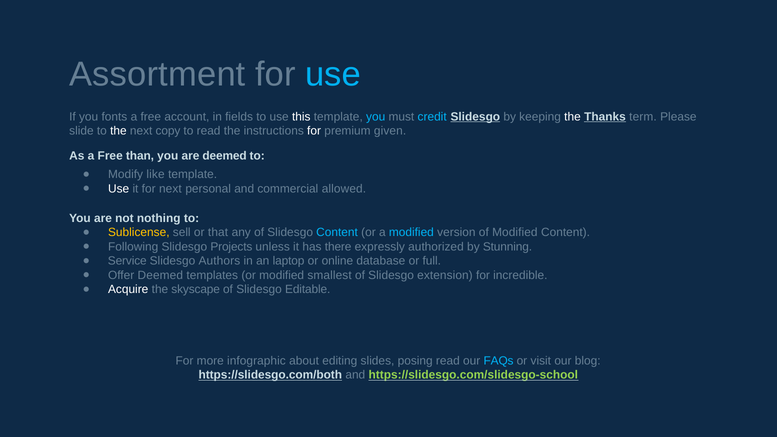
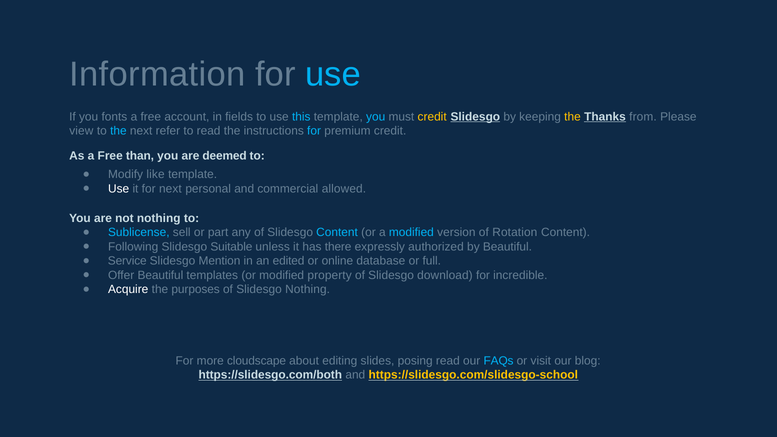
Assortment: Assortment -> Information (157, 74)
this colour: white -> light blue (301, 117)
credit colour: light blue -> yellow (432, 117)
the colour: white -> yellow (572, 117)
term: term -> from (643, 117)
slide: slide -> view (81, 131)
the colour: white -> light blue (118, 131)
copy: copy -> refer (168, 131)
for colour: white -> light blue (314, 131)
premium given: given -> credit (390, 131)
Sublicense colour: yellow -> light blue (139, 232)
that: that -> part (218, 232)
of Modified: Modified -> Rotation (515, 232)
Projects: Projects -> Suitable (231, 247)
by Stunning: Stunning -> Beautiful (507, 247)
Authors: Authors -> Mention (219, 261)
laptop: laptop -> edited (289, 261)
Offer Deemed: Deemed -> Beautiful (160, 275)
smallest: smallest -> property (330, 275)
extension: extension -> download (445, 275)
skyscape: skyscape -> purposes (196, 289)
Slidesgo Editable: Editable -> Nothing (308, 289)
infographic: infographic -> cloudscape (257, 361)
https://slidesgo.com/slidesgo-school colour: light green -> yellow (473, 375)
